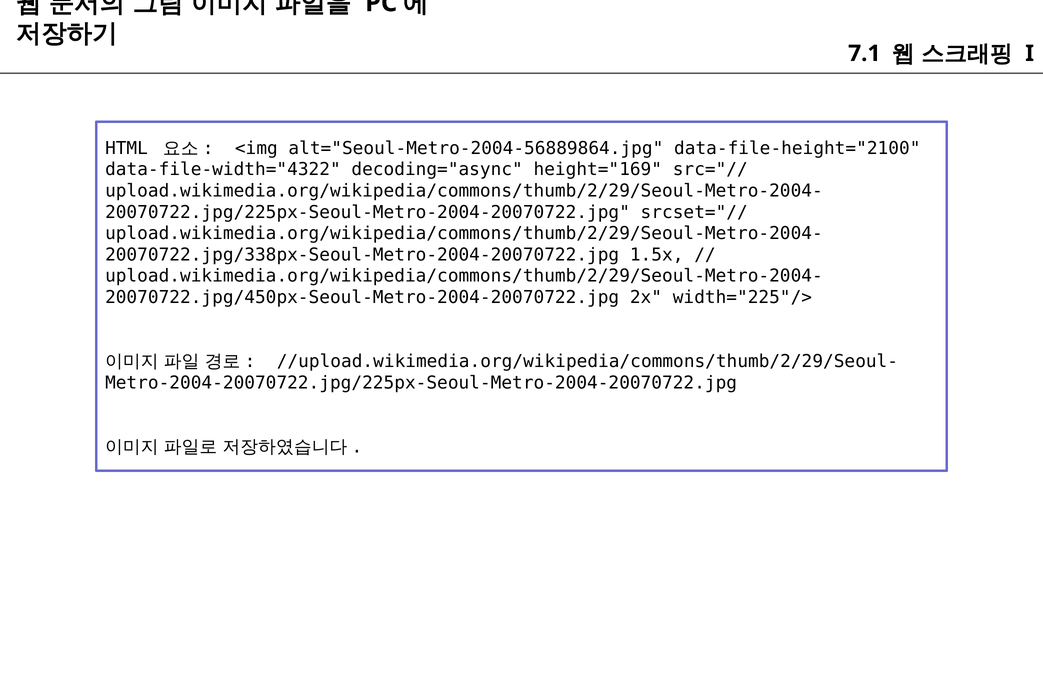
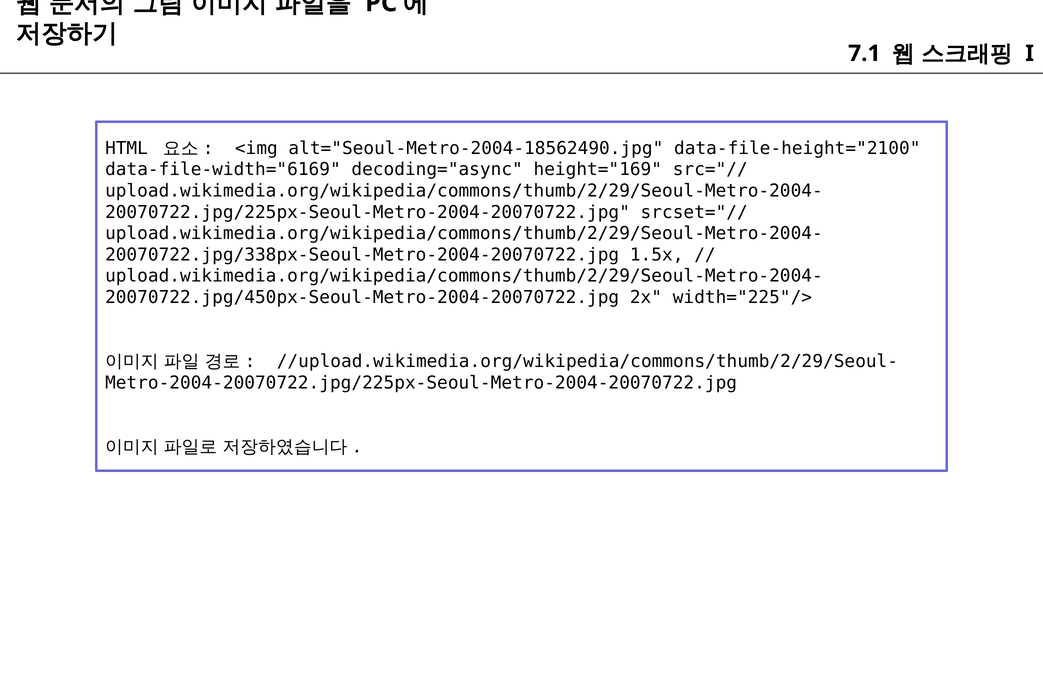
alt="Seoul-Metro-2004-56889864.jpg: alt="Seoul-Metro-2004-56889864.jpg -> alt="Seoul-Metro-2004-18562490.jpg (476, 148)
data-file-width="4322: data-file-width="4322 -> data-file-width="6169 (223, 170)
